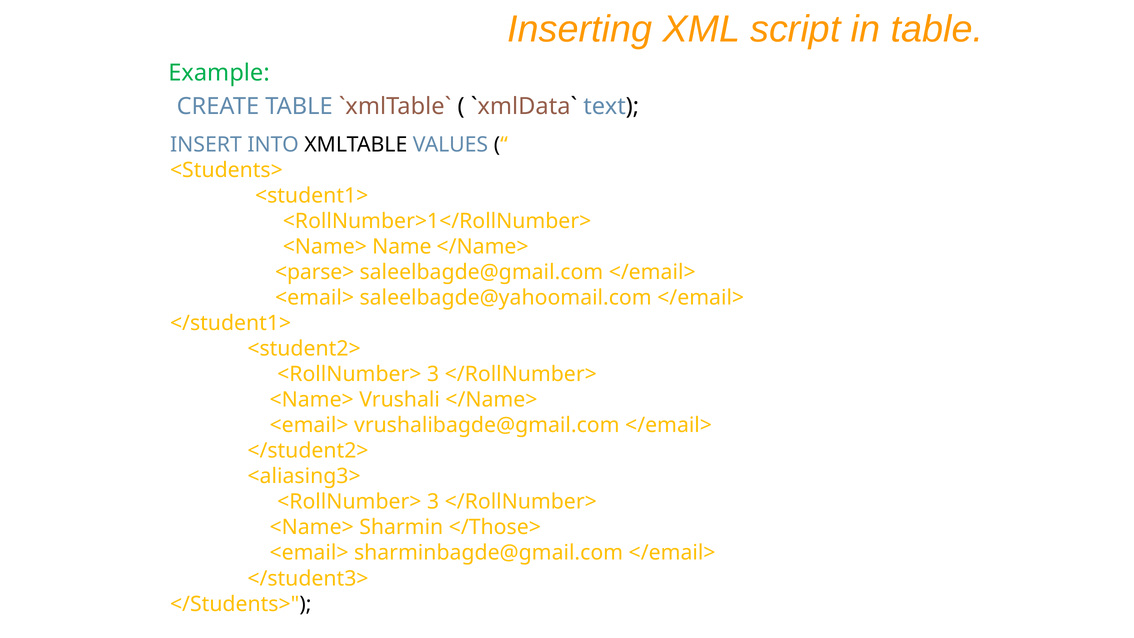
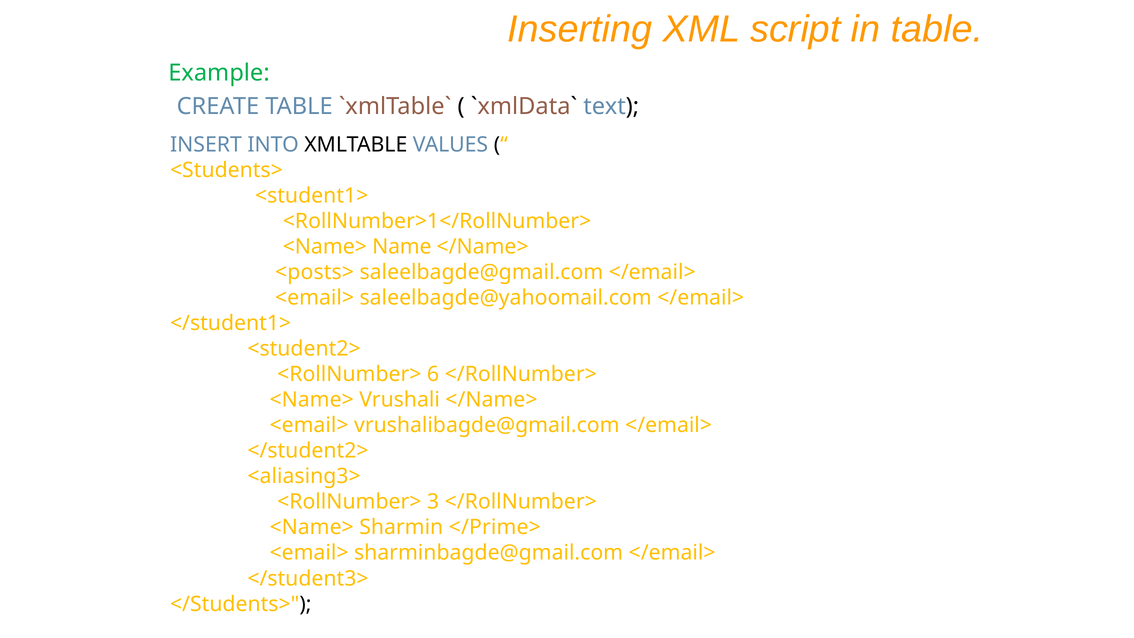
<parse>: <parse> -> <posts> (315, 272)
3: 3 -> 6 (433, 374)
</Those>: </Those> -> </Prime> (495, 527)
